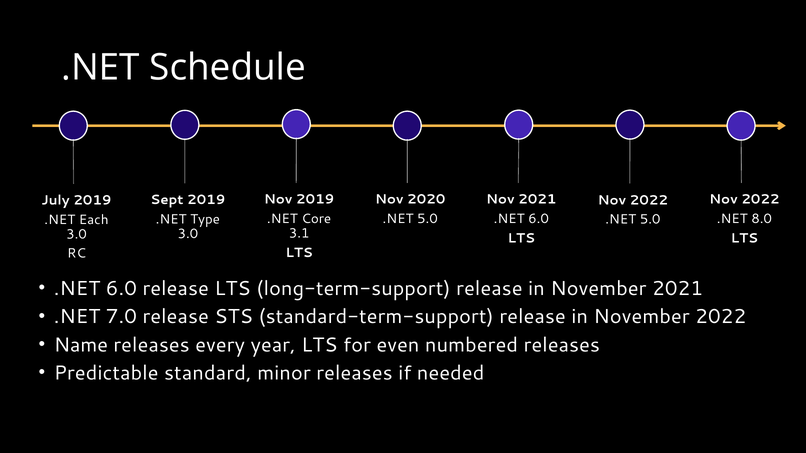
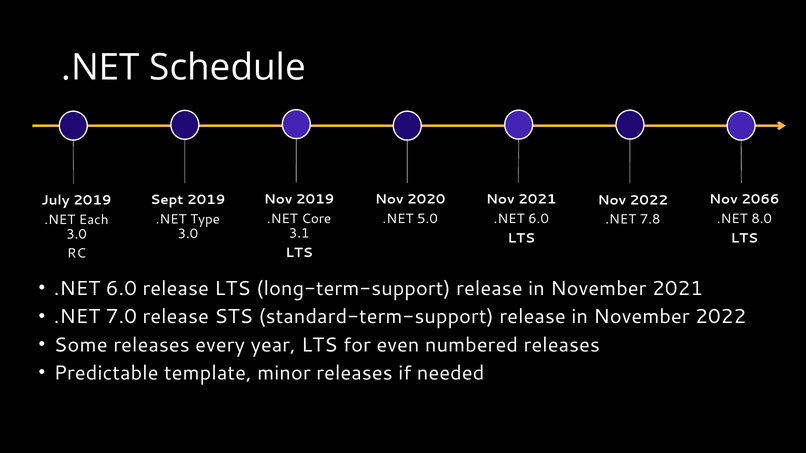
2022: 2022 -> 2066 (760, 200)
5.0: 5.0 -> 7.8 (650, 220)
Name: Name -> Some (81, 345)
standard: standard -> template (208, 373)
